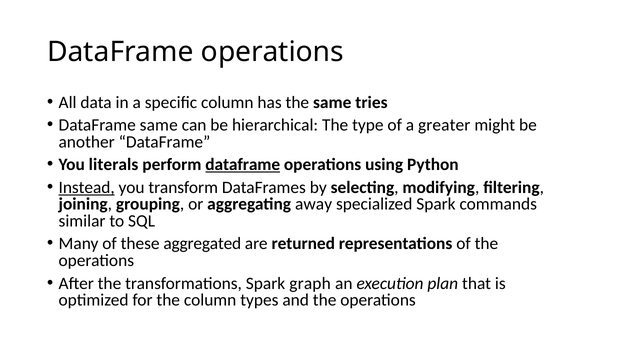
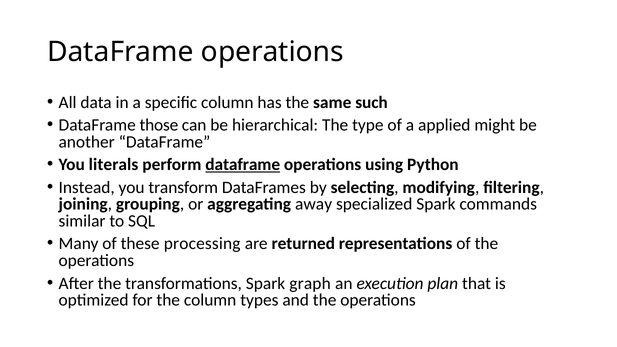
tries: tries -> such (372, 102)
DataFrame same: same -> those (159, 125)
greater: greater -> applied (444, 125)
Instead underline: present -> none (87, 187)
aggregated: aggregated -> processing (202, 244)
